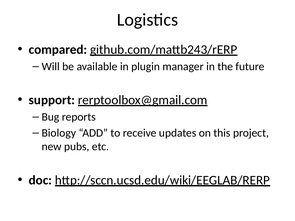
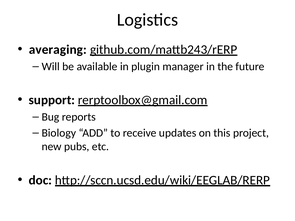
compared: compared -> averaging (58, 50)
